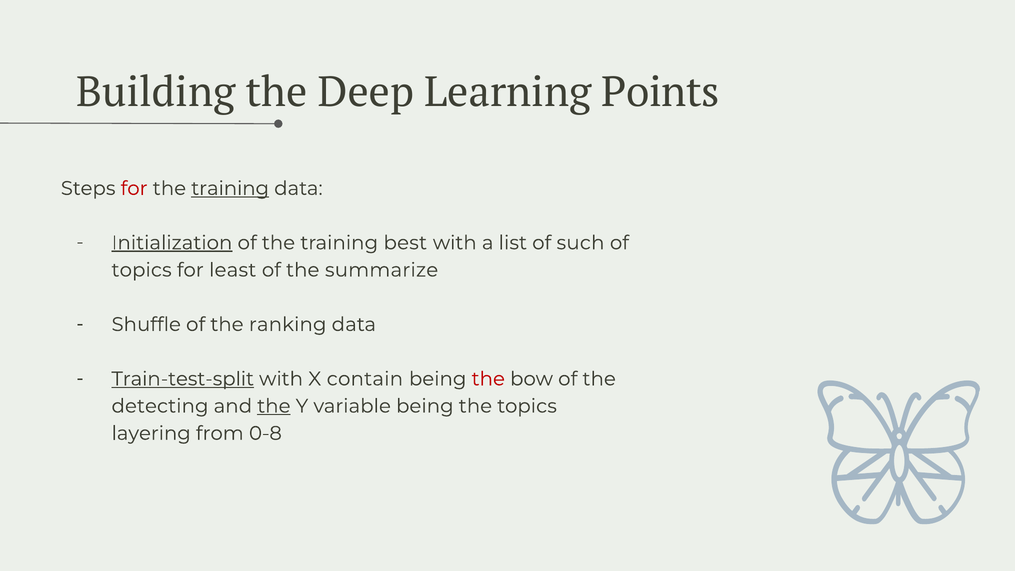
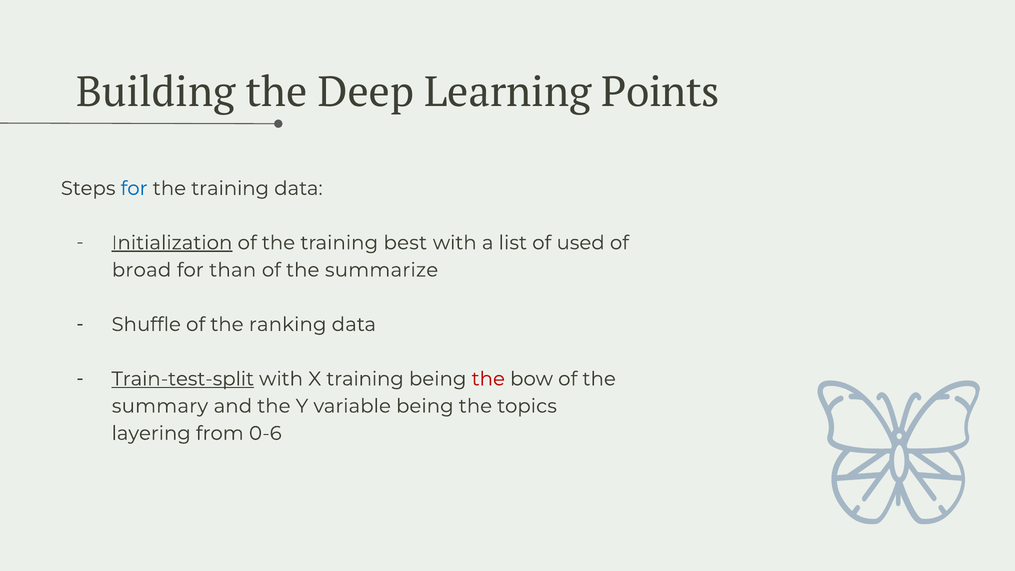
for colour: red -> blue (134, 188)
training underline: present -> none (230, 188)
such: such -> used (581, 243)
topics: topics -> broad (142, 270)
least: least -> than (233, 270)
X contain: contain -> training (365, 379)
detecting: detecting -> summary (160, 406)
the underline: present -> none (274, 406)
0-8: 0-8 -> 0-6 (265, 433)
